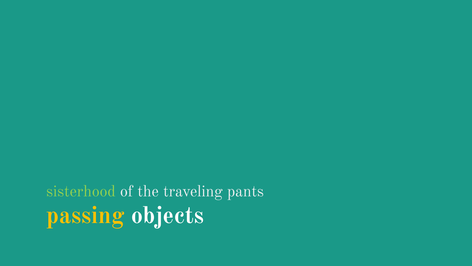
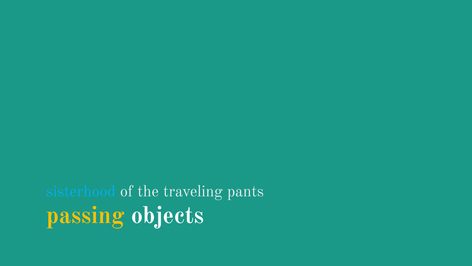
sisterhood colour: light green -> light blue (81, 191)
